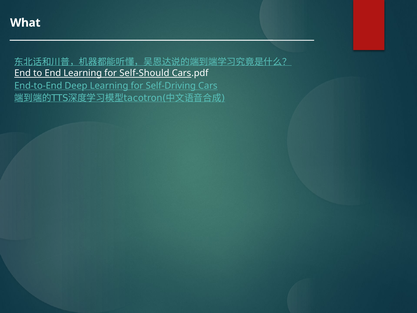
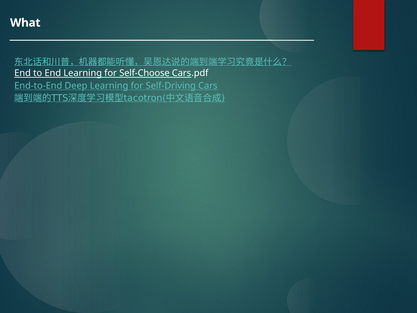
Self-Should: Self-Should -> Self-Choose (144, 73)
